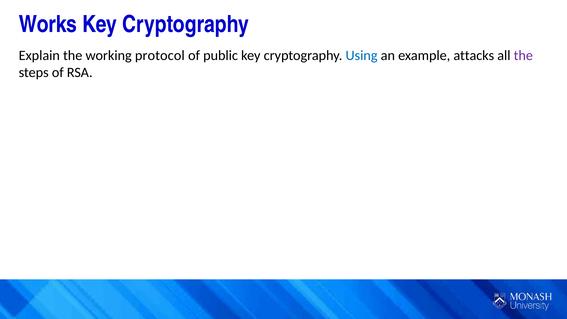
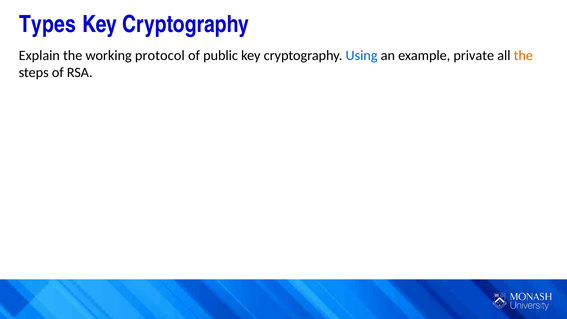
Works: Works -> Types (48, 24)
attacks: attacks -> private (474, 55)
the colour: purple -> orange (523, 55)
